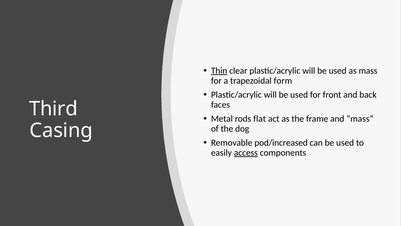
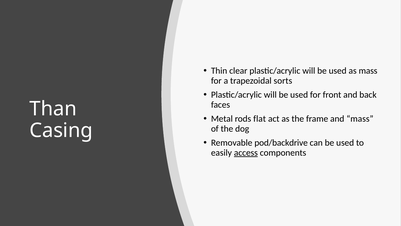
Thin underline: present -> none (219, 71)
form: form -> sorts (283, 80)
Third: Third -> Than (53, 109)
pod/increased: pod/increased -> pod/backdrive (281, 143)
